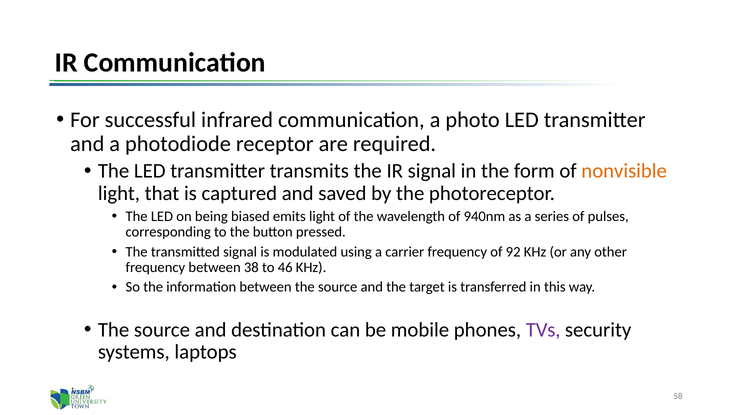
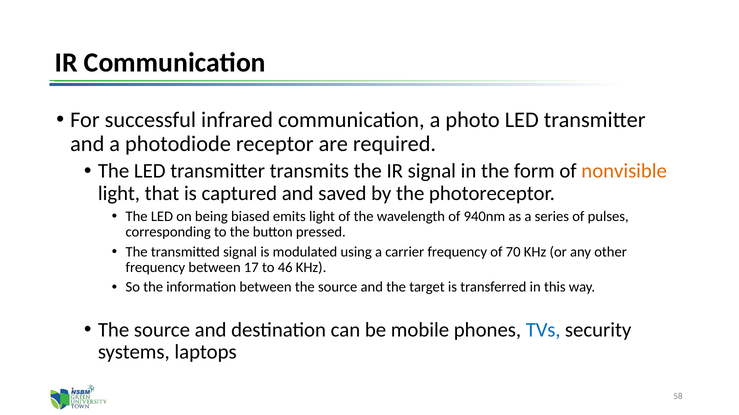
92: 92 -> 70 (513, 252)
38: 38 -> 17 (251, 268)
TVs colour: purple -> blue (543, 330)
